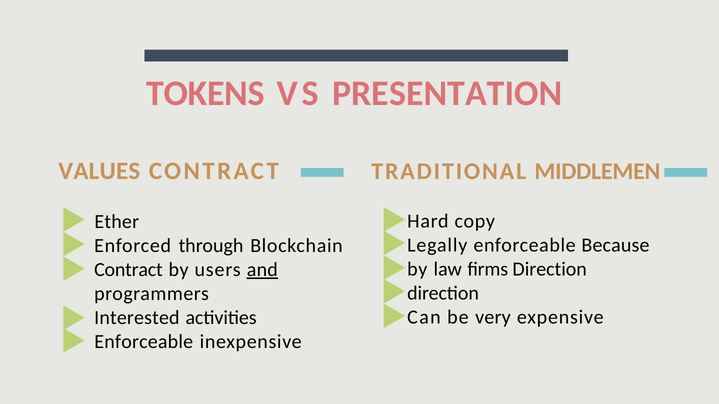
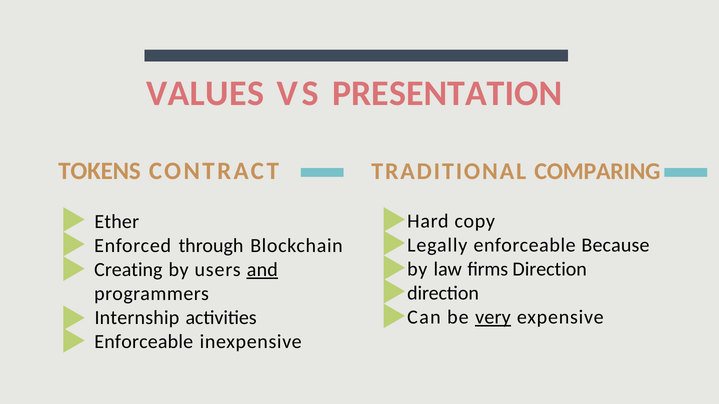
TOKENS: TOKENS -> VALUES (205, 93)
VALUES: VALUES -> TOKENS (100, 171)
MIDDLEMEN: MIDDLEMEN -> COMPARING (597, 171)
Contract: Contract -> Creating (128, 270)
very underline: none -> present (493, 317)
Interested: Interested -> Internship (137, 318)
